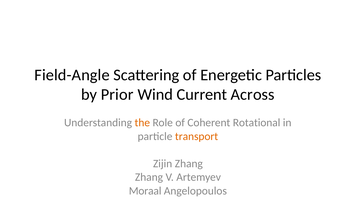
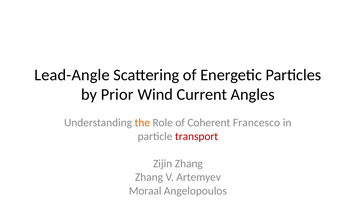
Field-Angle: Field-Angle -> Lead-Angle (72, 75)
Across: Across -> Angles (253, 95)
Rotational: Rotational -> Francesco (257, 123)
transport colour: orange -> red (197, 137)
